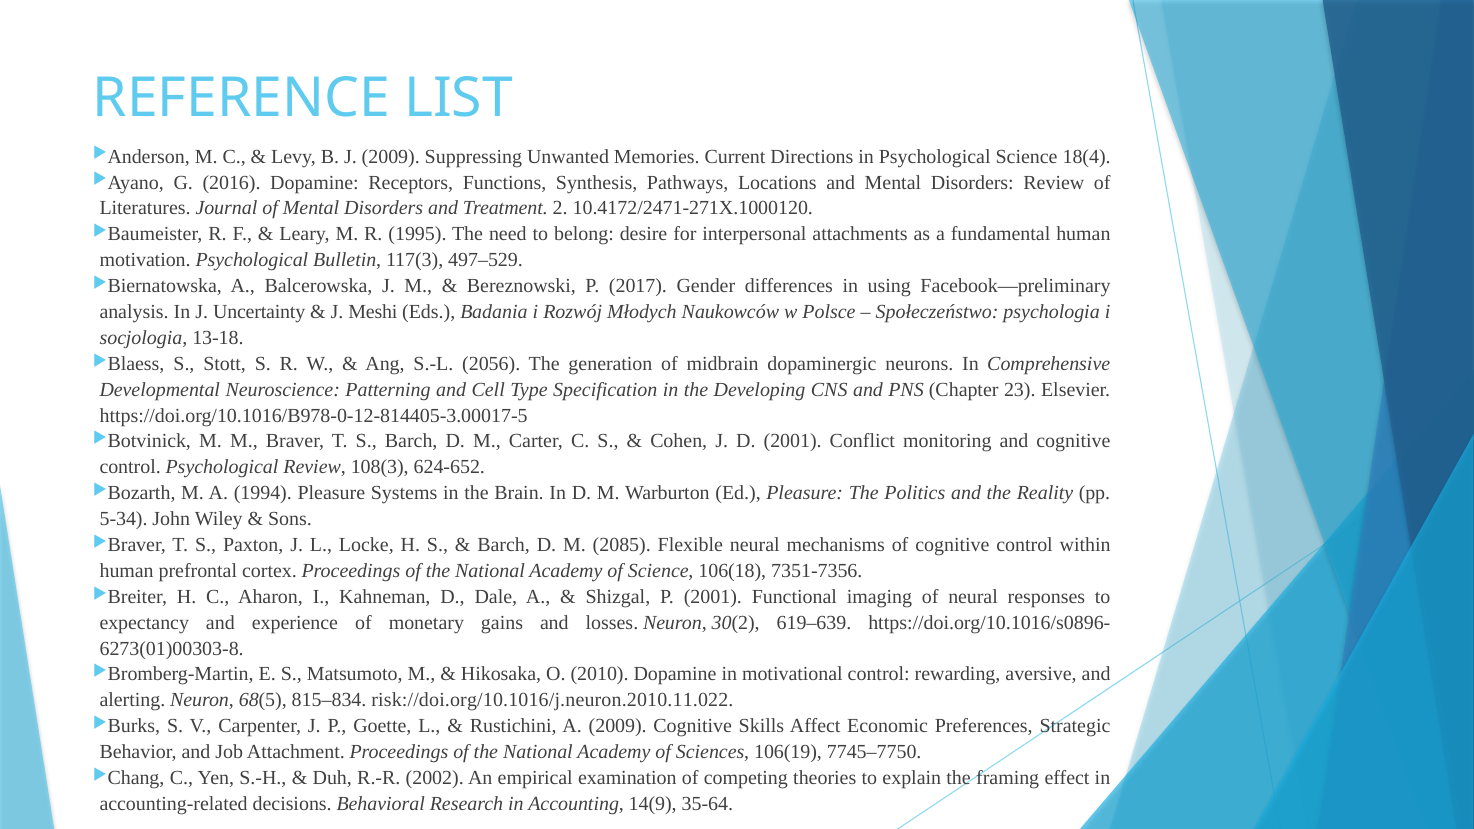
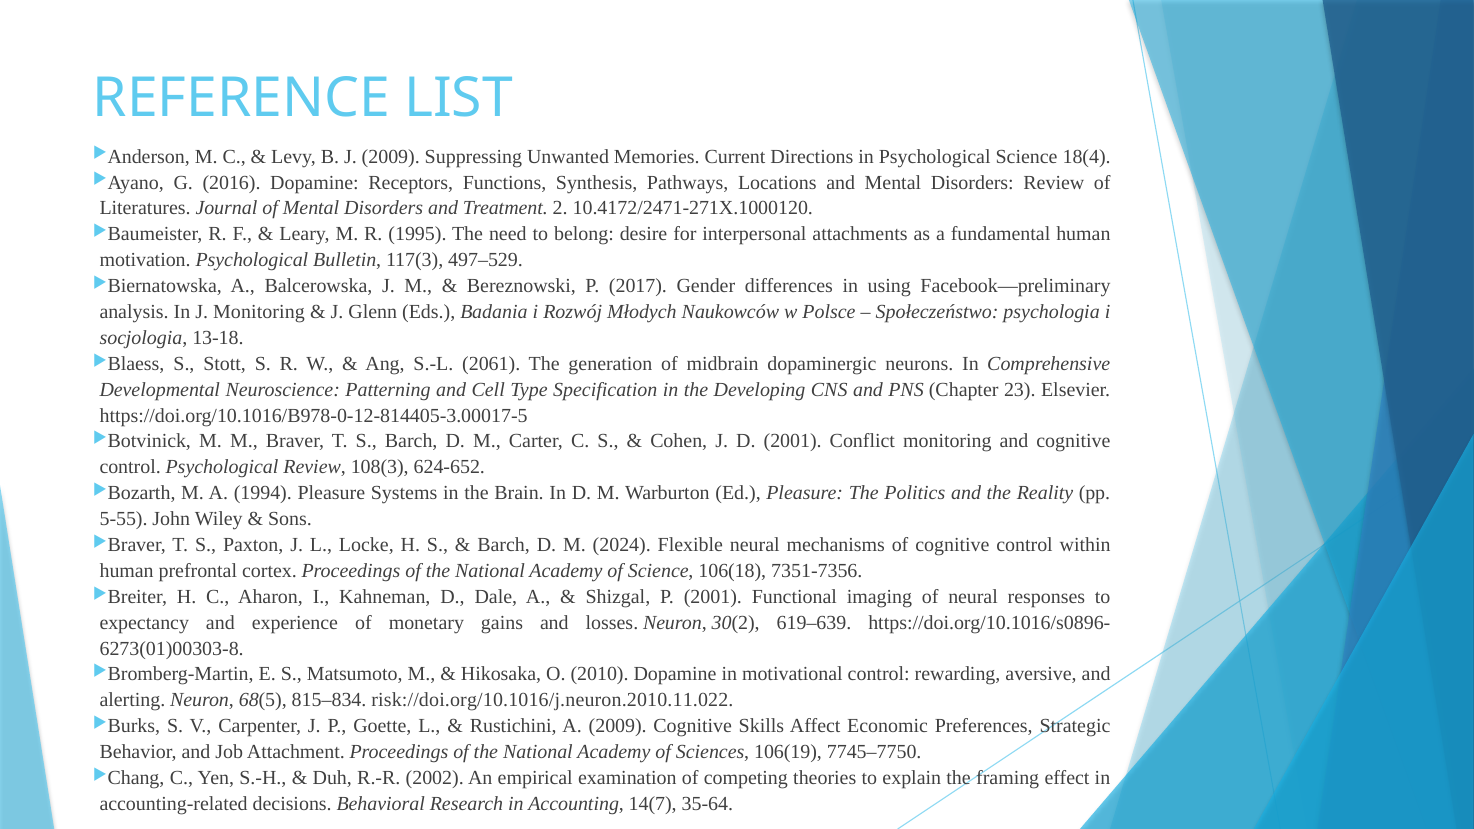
J Uncertainty: Uncertainty -> Monitoring (259, 312)
Meshi: Meshi -> Glenn (373, 312)
2056: 2056 -> 2061 (491, 364)
5-34: 5-34 -> 5-55 (124, 519)
2085: 2085 -> 2024 (622, 545)
14(9: 14(9 -> 14(7 (653, 804)
